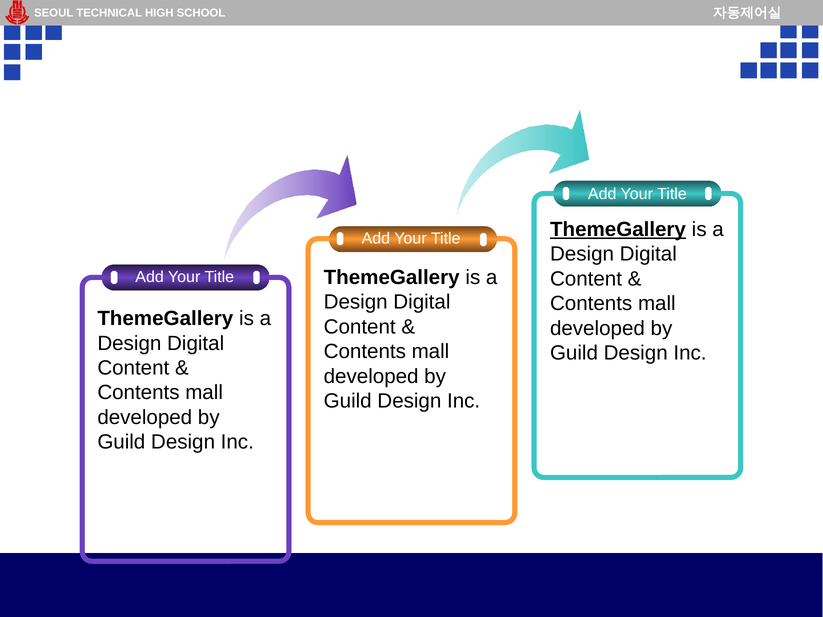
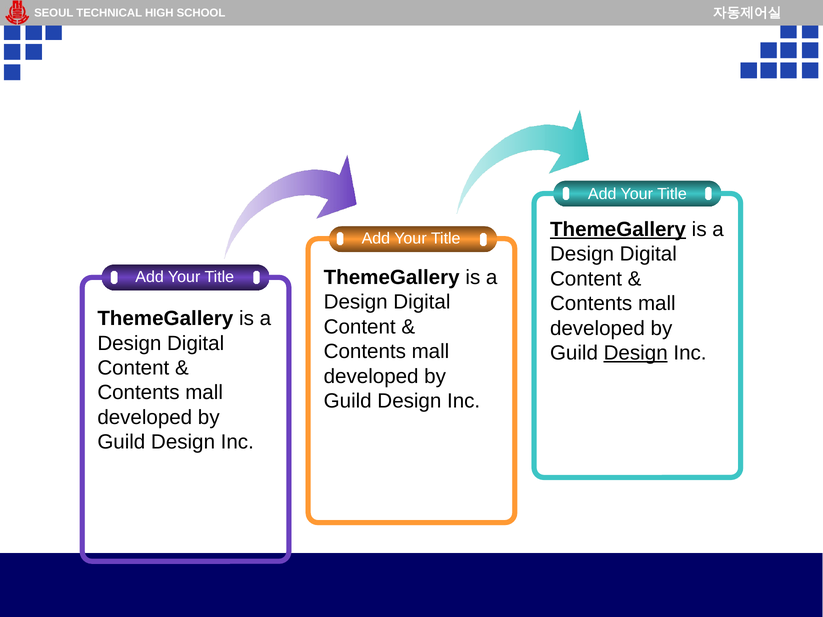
Design underline: none -> present (636, 353)
